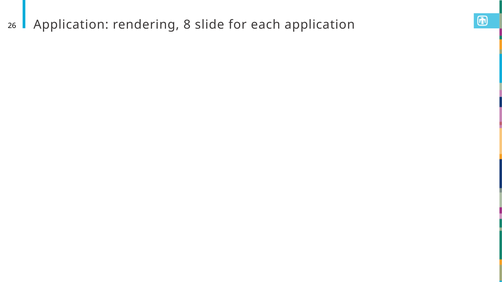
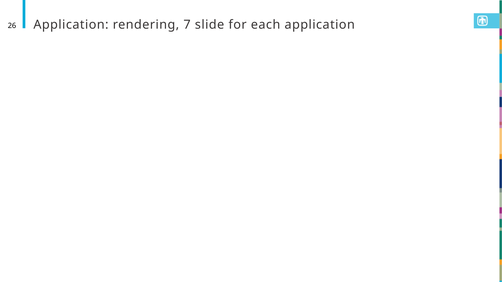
8: 8 -> 7 (187, 25)
